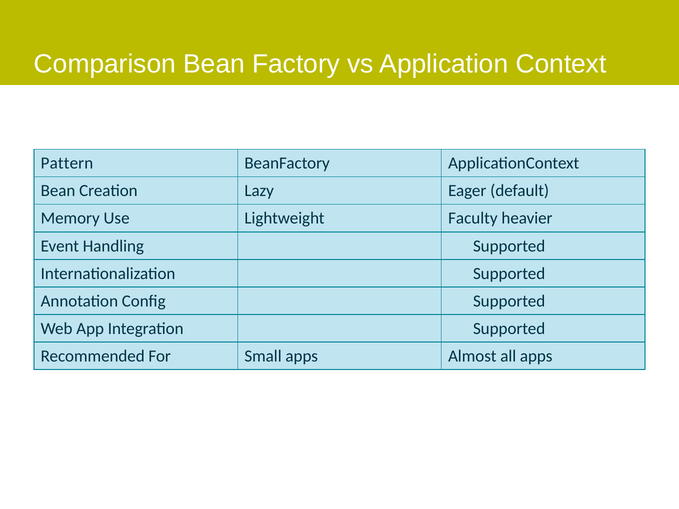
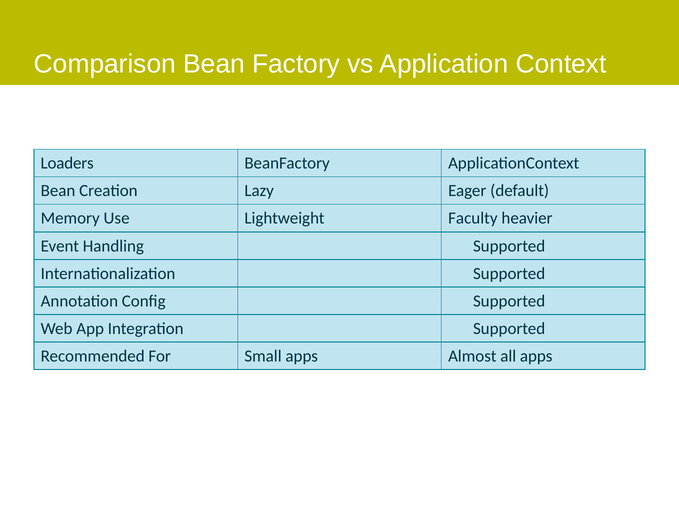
Pattern: Pattern -> Loaders (67, 163)
